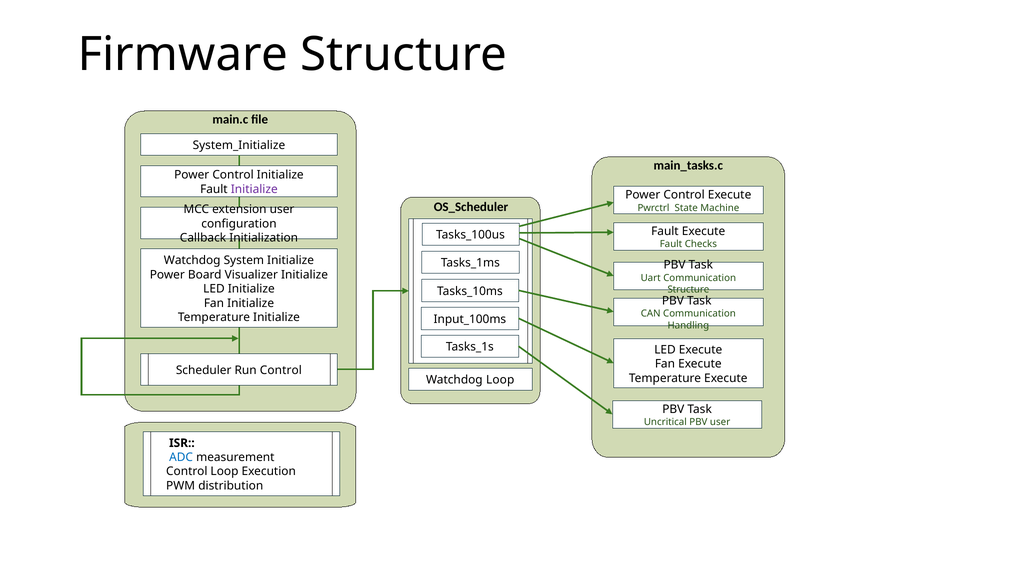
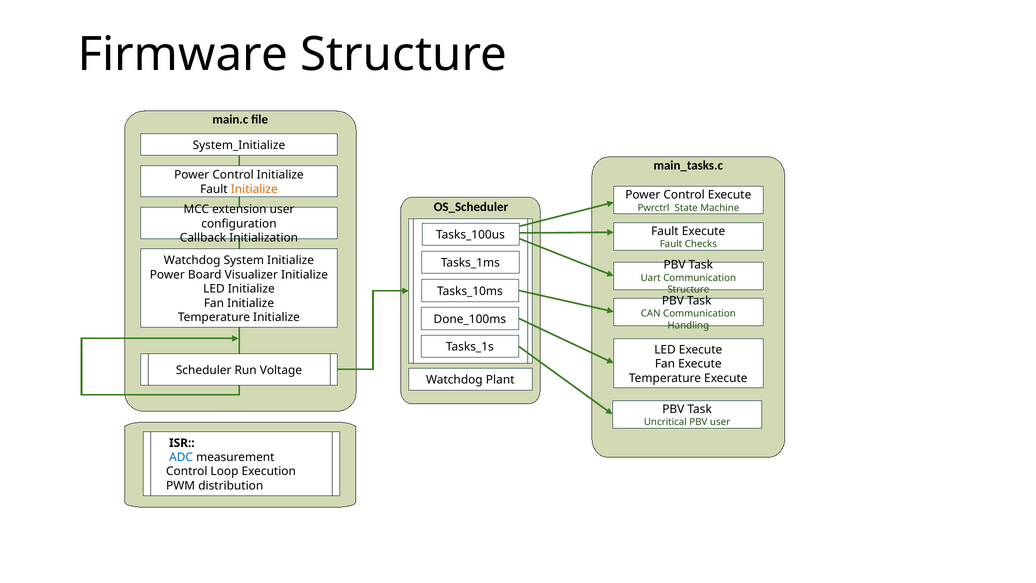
Initialize colour: purple -> orange (254, 189)
Input_100ms: Input_100ms -> Done_100ms (470, 319)
Run Control: Control -> Voltage (281, 370)
Watchdog Loop: Loop -> Plant (500, 380)
